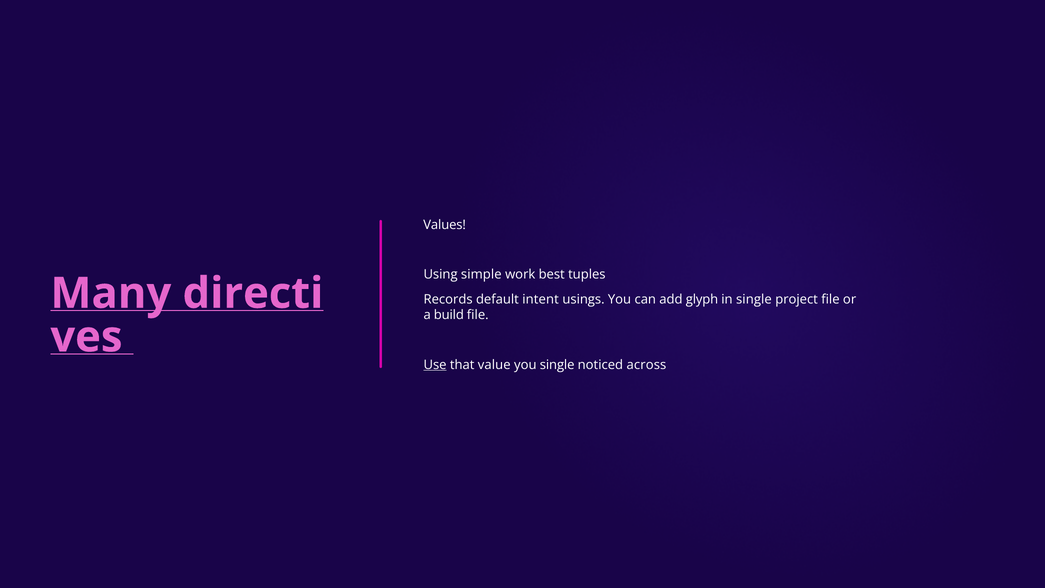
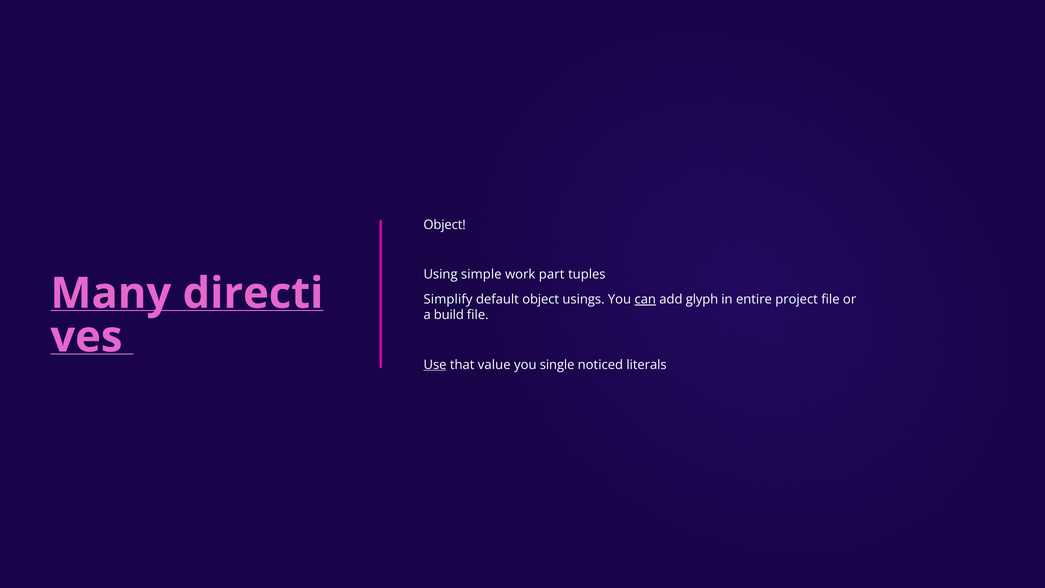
Values: Values -> Object (445, 225)
best: best -> part (552, 274)
Records: Records -> Simplify (448, 299)
default intent: intent -> object (541, 299)
can underline: none -> present (645, 299)
in single: single -> entire (754, 299)
across: across -> literals (647, 365)
